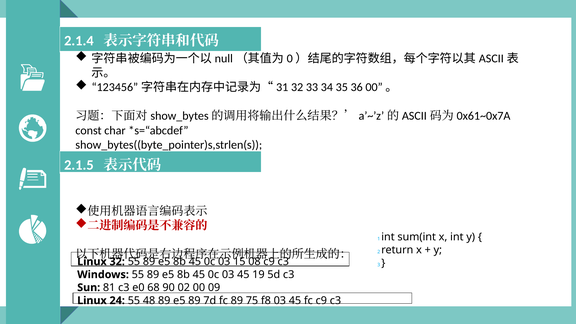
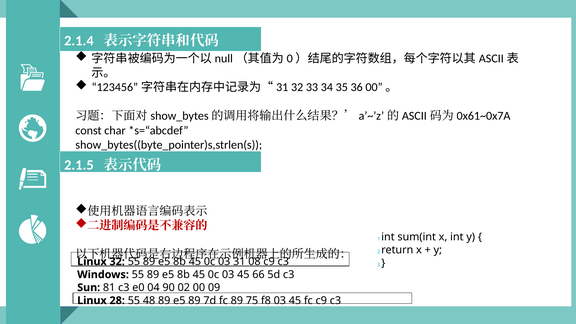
15: 15 -> 31 (239, 262)
19: 19 -> 66 (258, 275)
68: 68 -> 04 (153, 288)
24: 24 -> 28 (117, 301)
